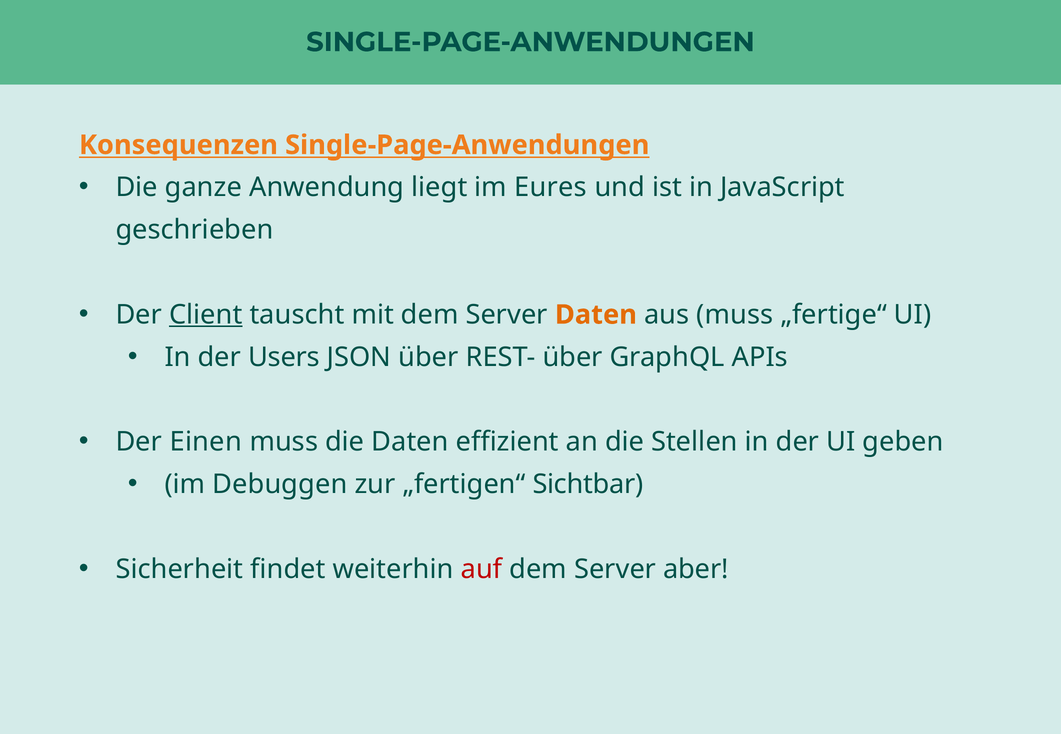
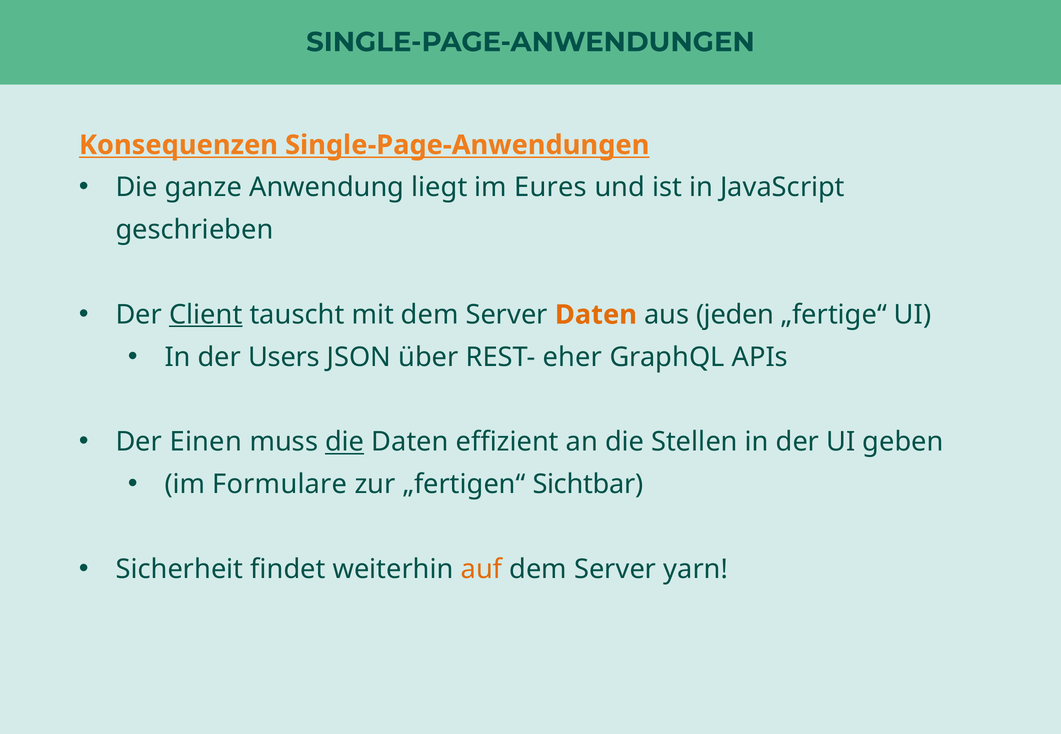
aus muss: muss -> jeden (735, 315)
REST- über: über -> eher (572, 357)
die underline: none -> present (345, 442)
Debuggen: Debuggen -> Formulare (280, 485)
auf colour: red -> orange (482, 570)
aber: aber -> yarn (696, 570)
